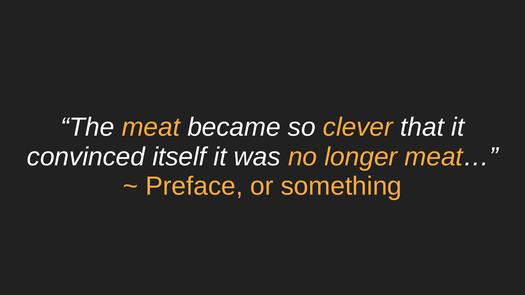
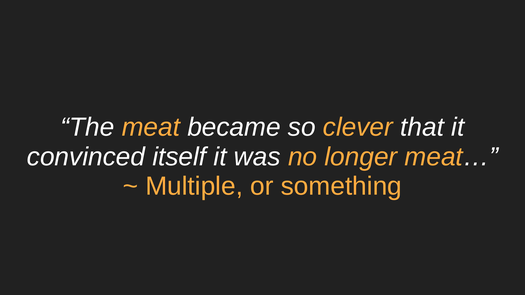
Preface: Preface -> Multiple (194, 186)
